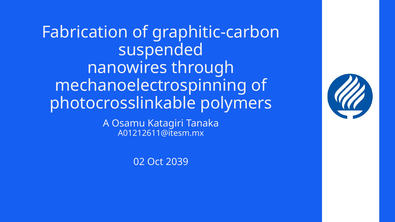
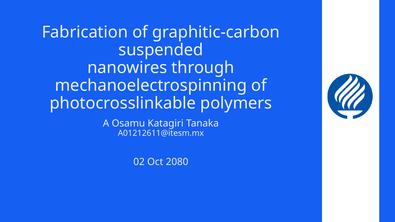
2039: 2039 -> 2080 (177, 162)
